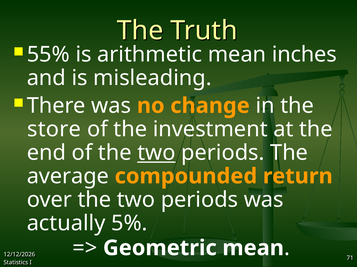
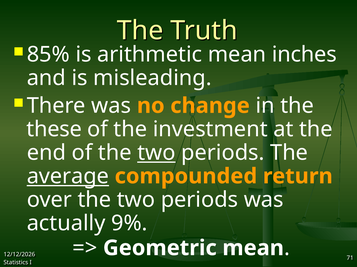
55%: 55% -> 85% (48, 55)
store: store -> these (54, 130)
average underline: none -> present (68, 177)
5%: 5% -> 9% (129, 224)
